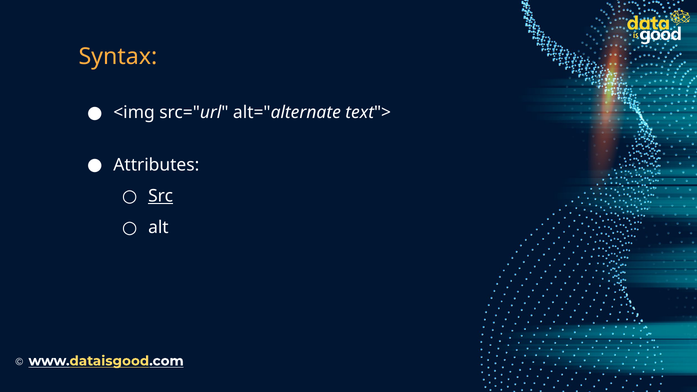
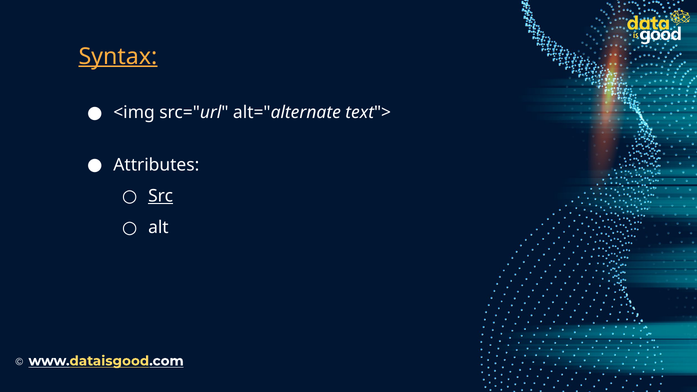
Syntax underline: none -> present (118, 56)
